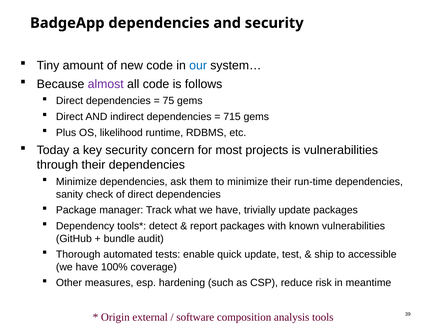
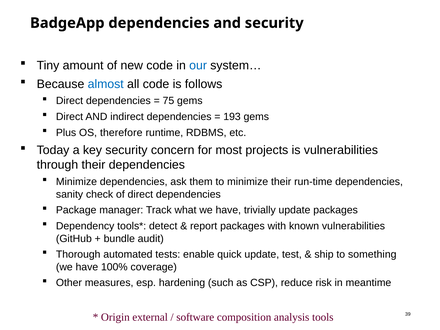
almost colour: purple -> blue (106, 84)
715: 715 -> 193 (232, 117)
likelihood: likelihood -> therefore (121, 133)
accessible: accessible -> something (372, 254)
